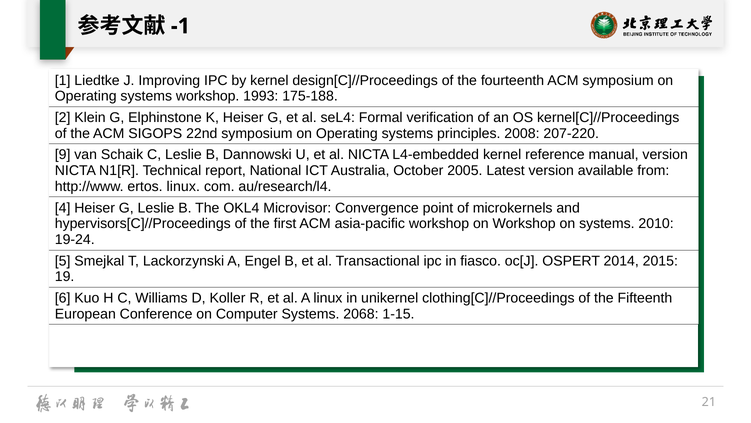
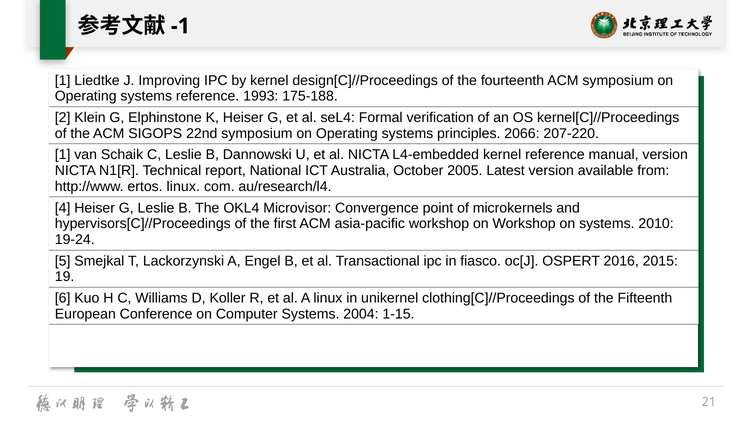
systems workshop: workshop -> reference (208, 96)
2008: 2008 -> 2066 (522, 133)
9: 9 -> 1 (63, 155)
2014: 2014 -> 2016 (621, 261)
2068: 2068 -> 2004 (361, 313)
